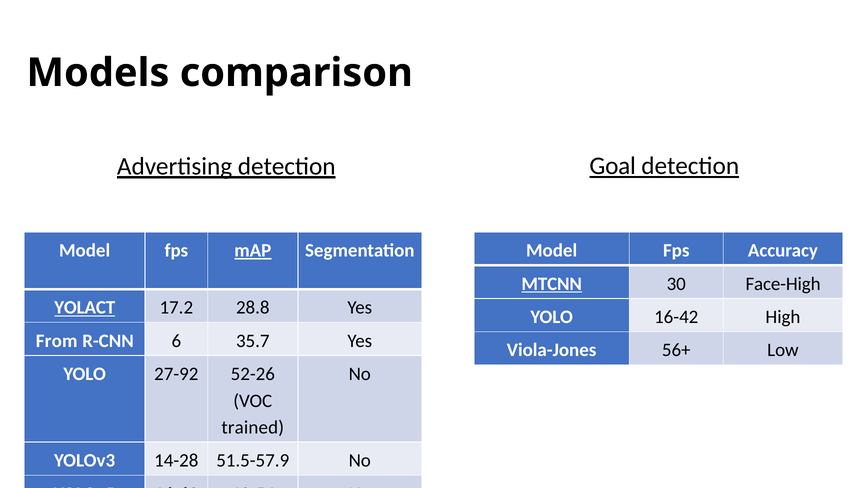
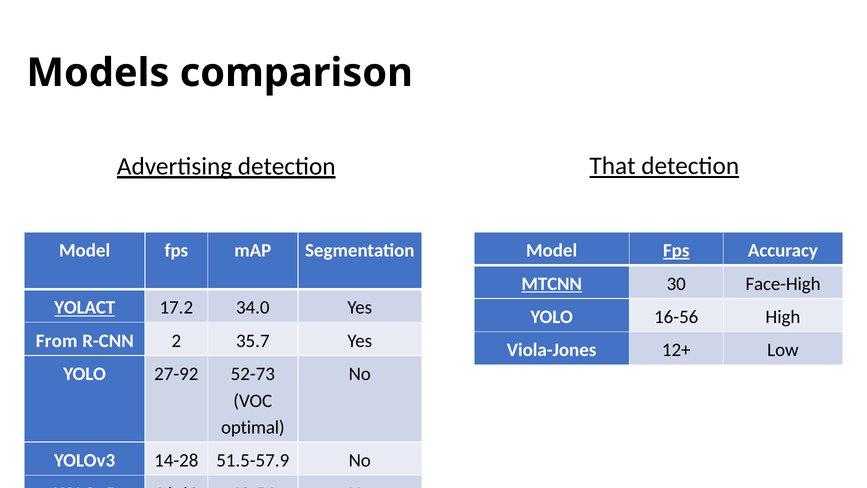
Goal: Goal -> That (613, 166)
mAP underline: present -> none (253, 250)
Fps underline: none -> present (676, 250)
28.8: 28.8 -> 34.0 (253, 307)
16-42: 16-42 -> 16-56 (676, 317)
6: 6 -> 2 (176, 341)
56+: 56+ -> 12+ (676, 350)
52-26: 52-26 -> 52-73 (253, 374)
trained: trained -> optimal (253, 427)
